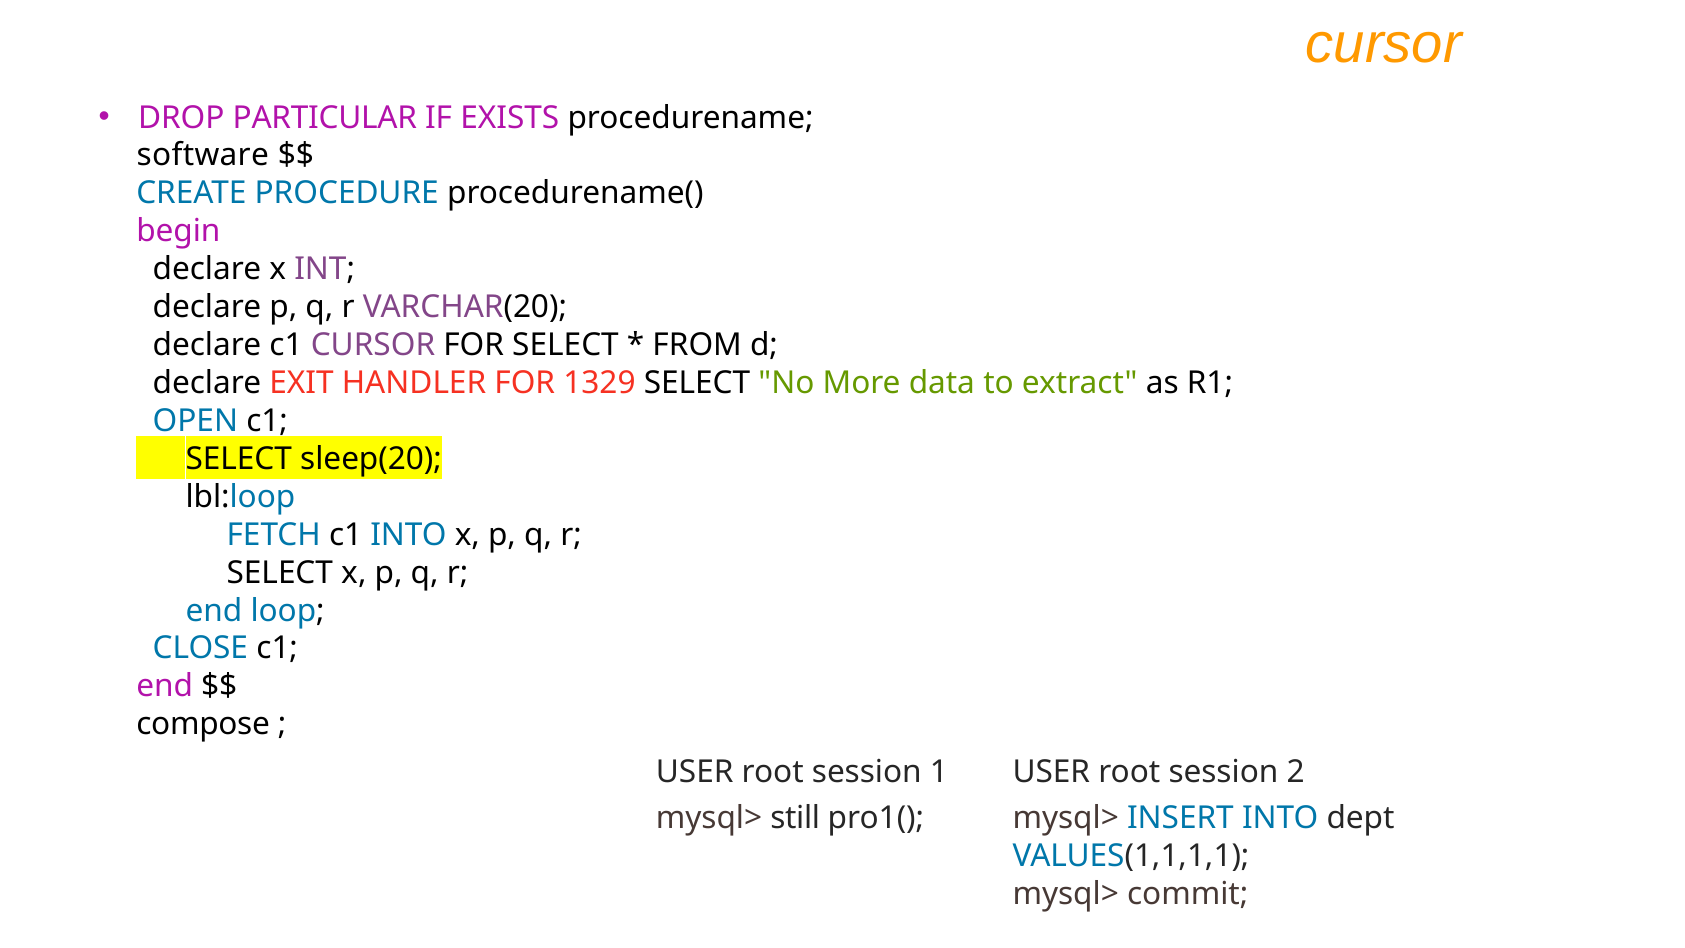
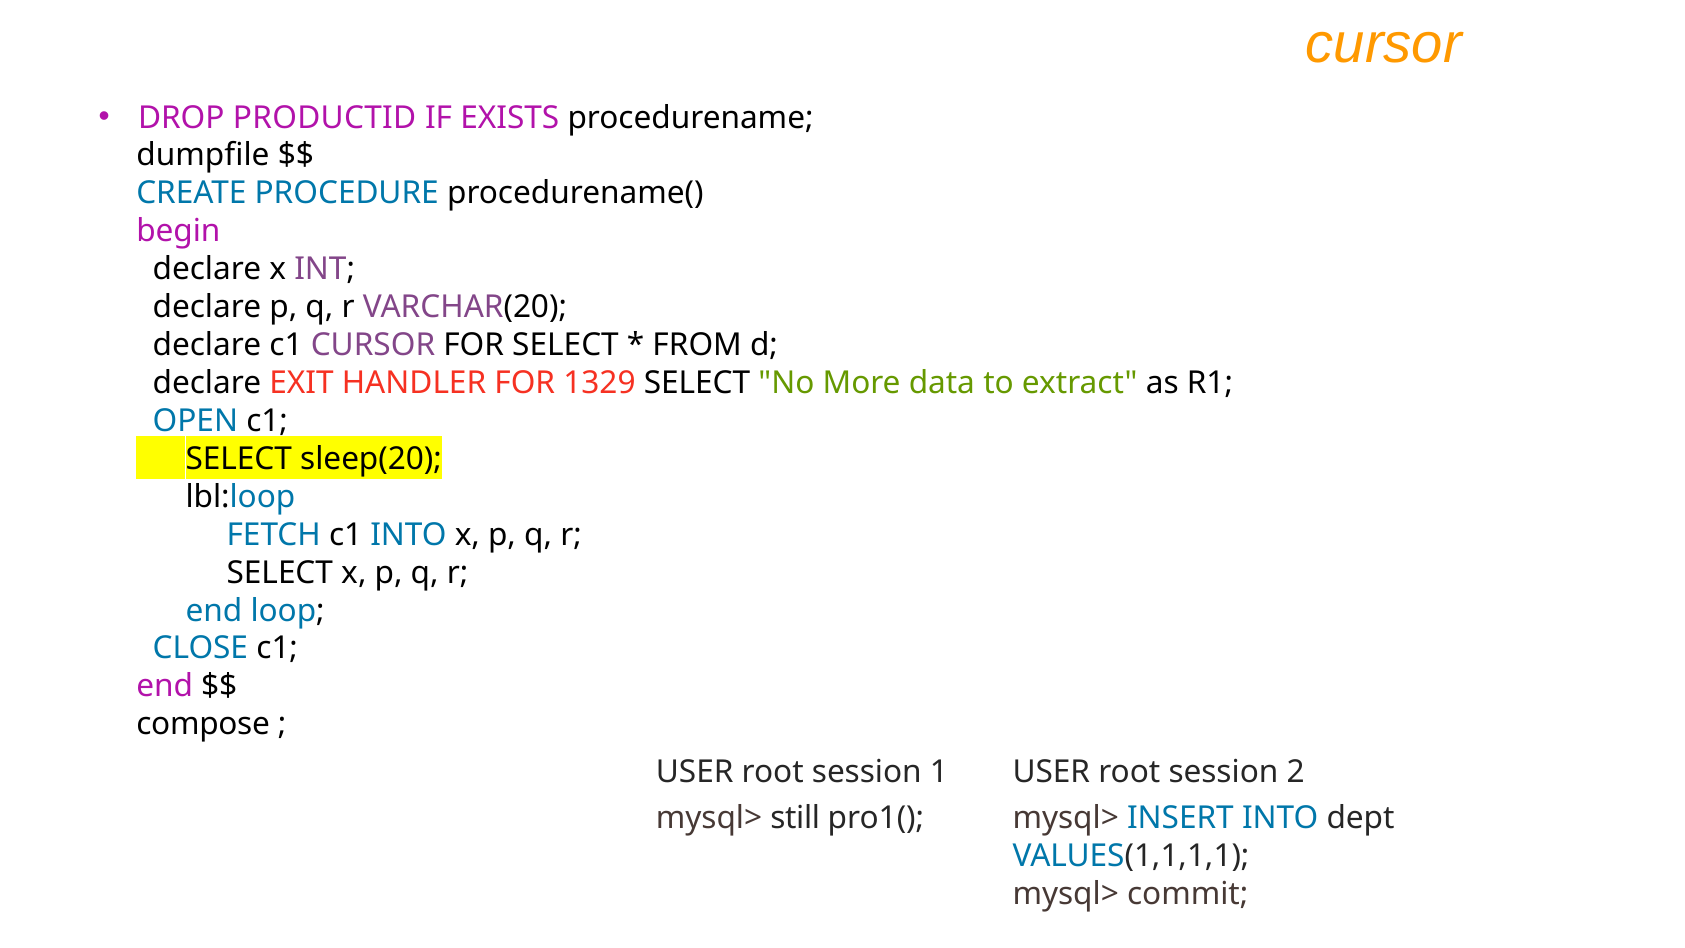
PARTICULAR: PARTICULAR -> PRODUCTID (325, 118)
software: software -> dumpfile (203, 156)
